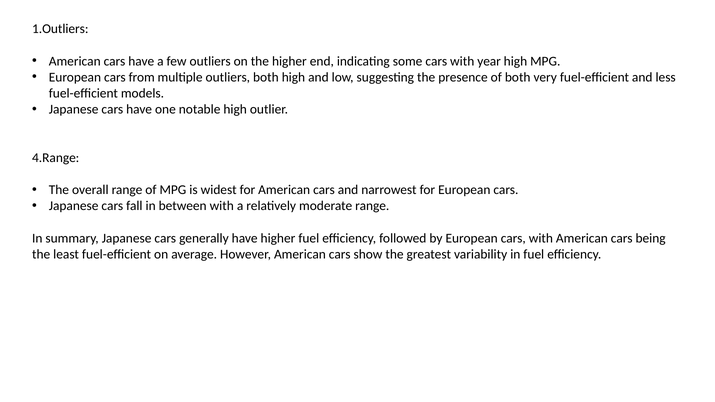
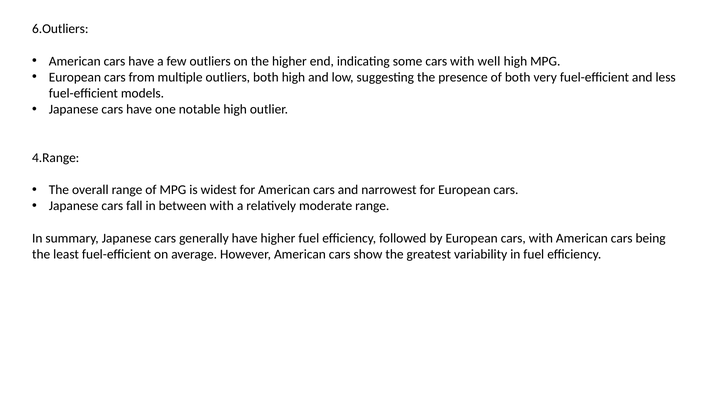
1.Outliers: 1.Outliers -> 6.Outliers (60, 29)
year: year -> well (489, 61)
